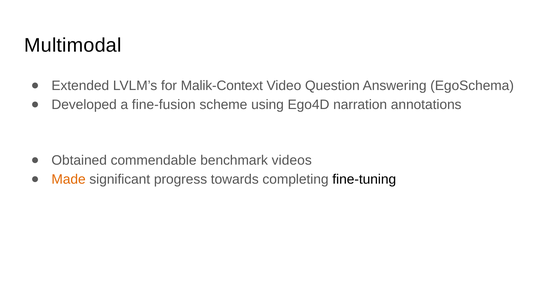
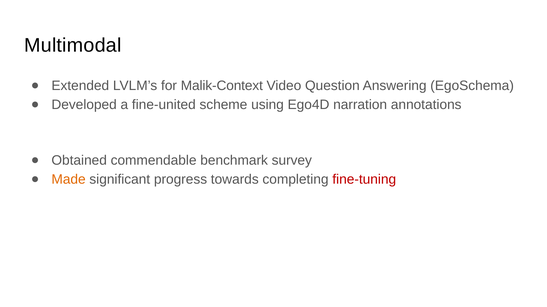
fine-fusion: fine-fusion -> fine-united (164, 105)
videos: videos -> survey (292, 161)
fine-tuning colour: black -> red (364, 180)
